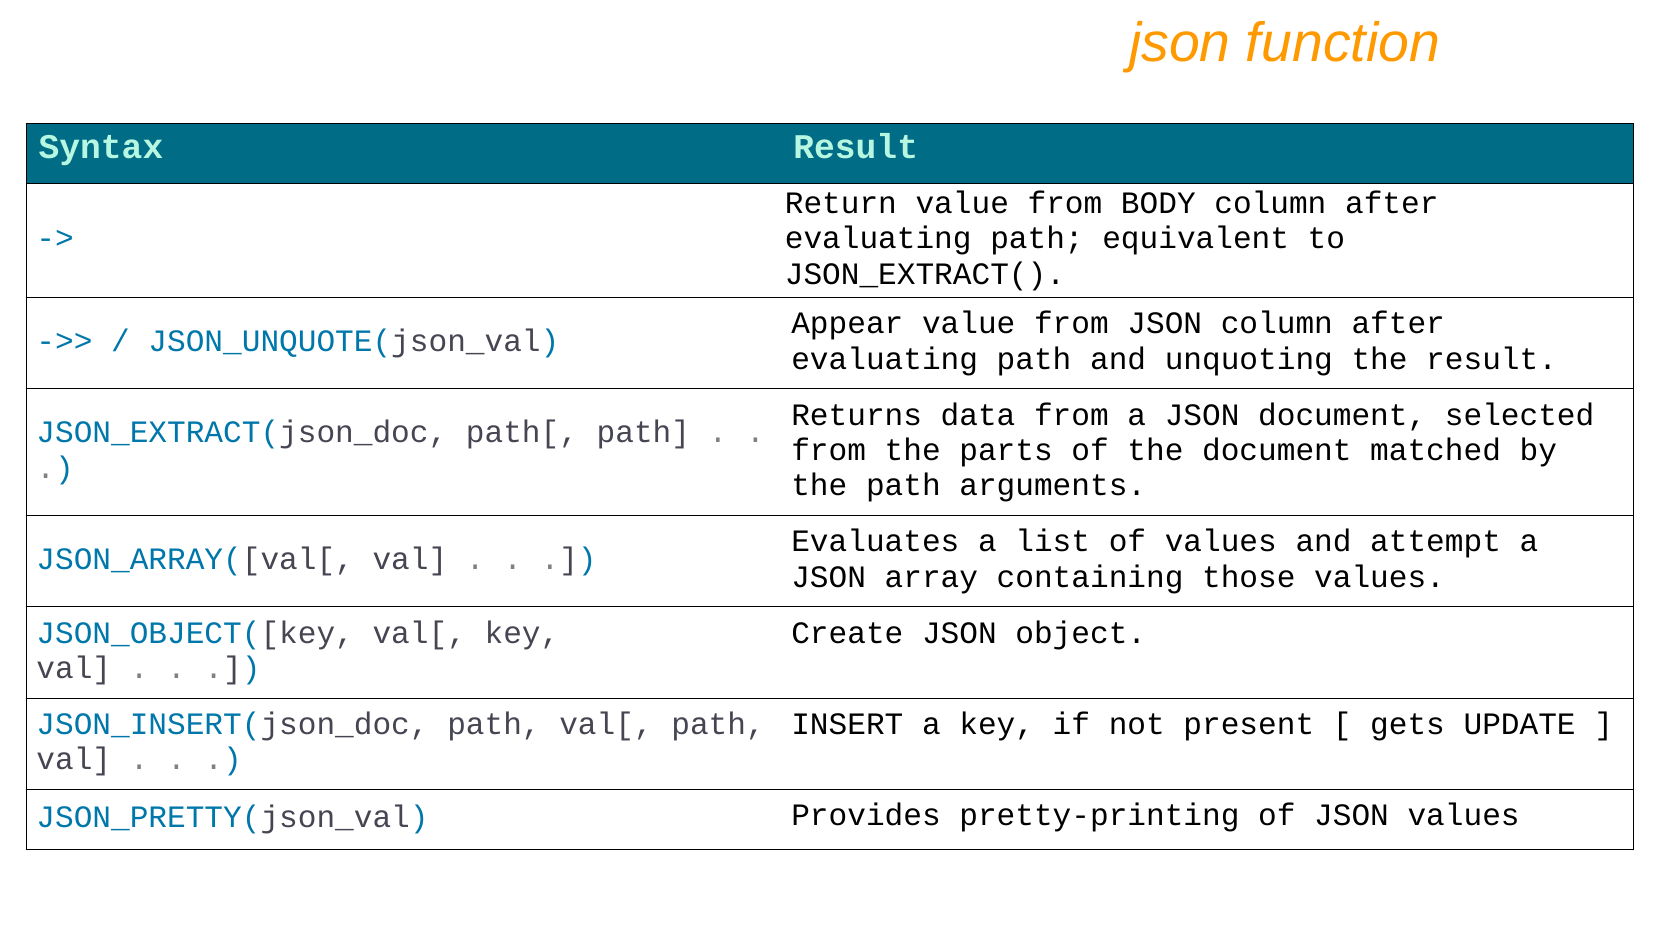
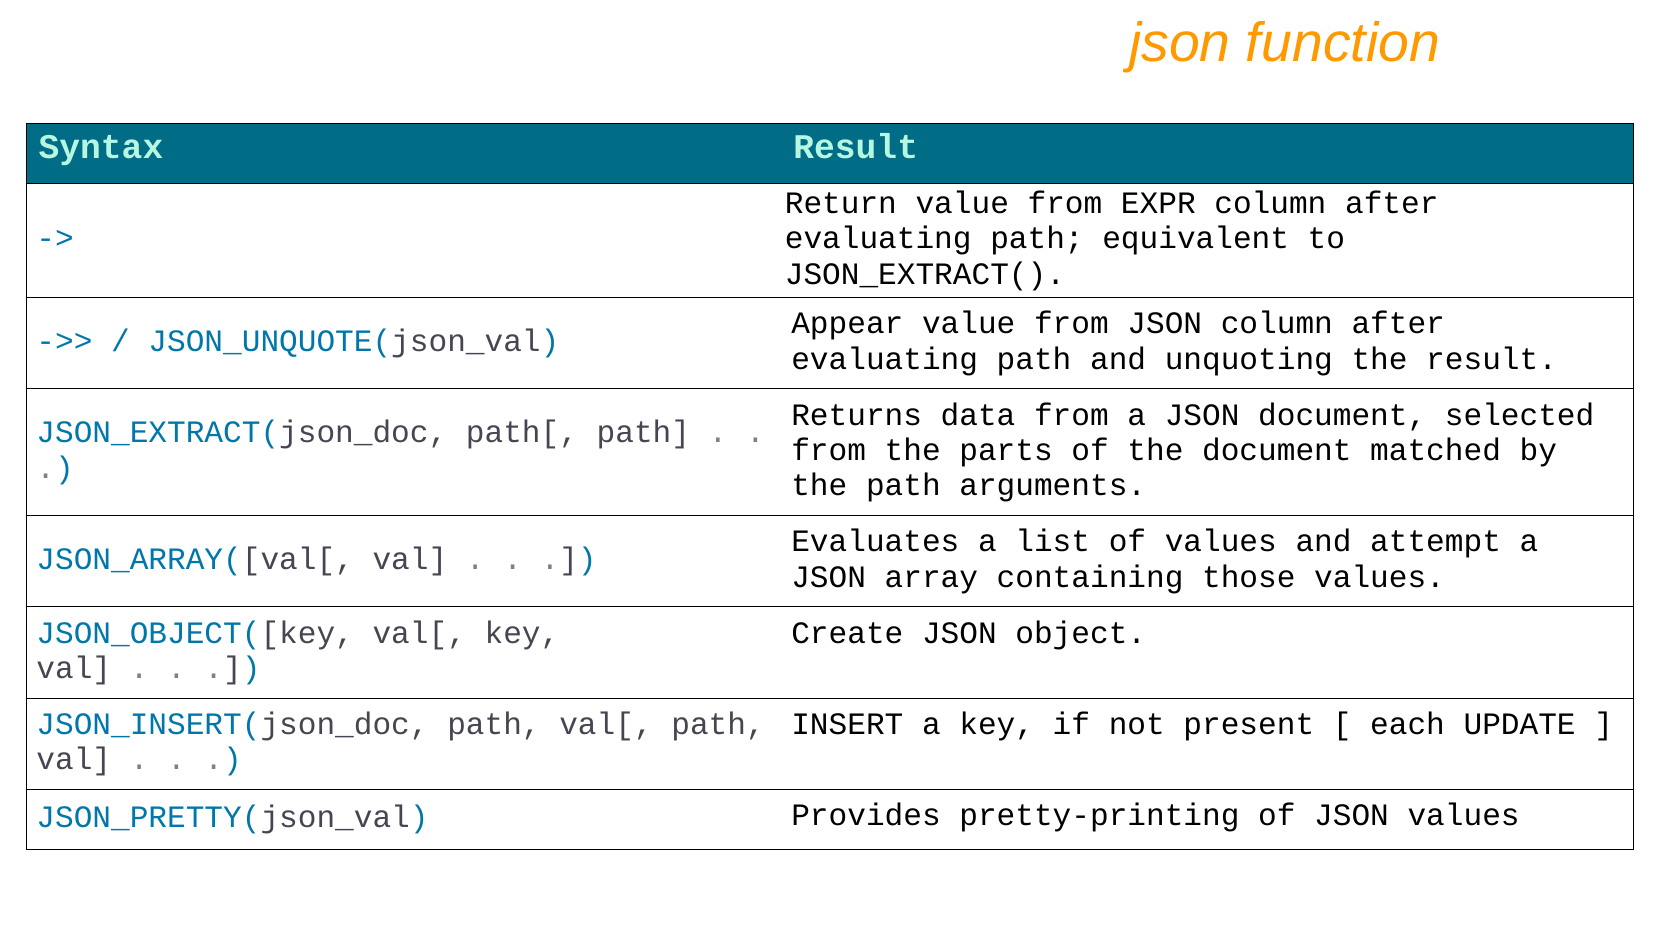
BODY: BODY -> EXPR (1158, 203)
gets: gets -> each (1408, 724)
